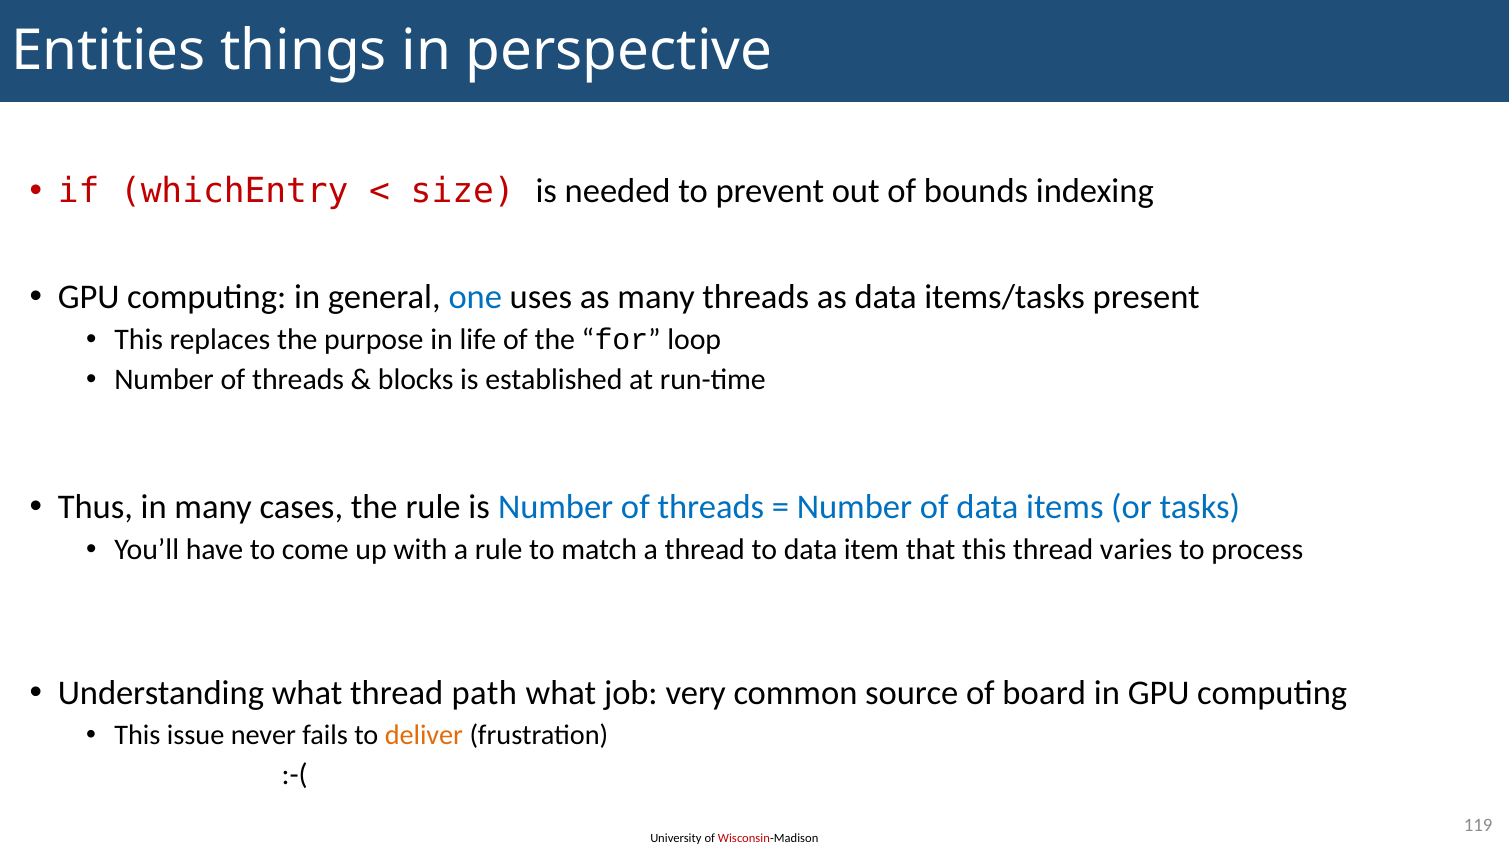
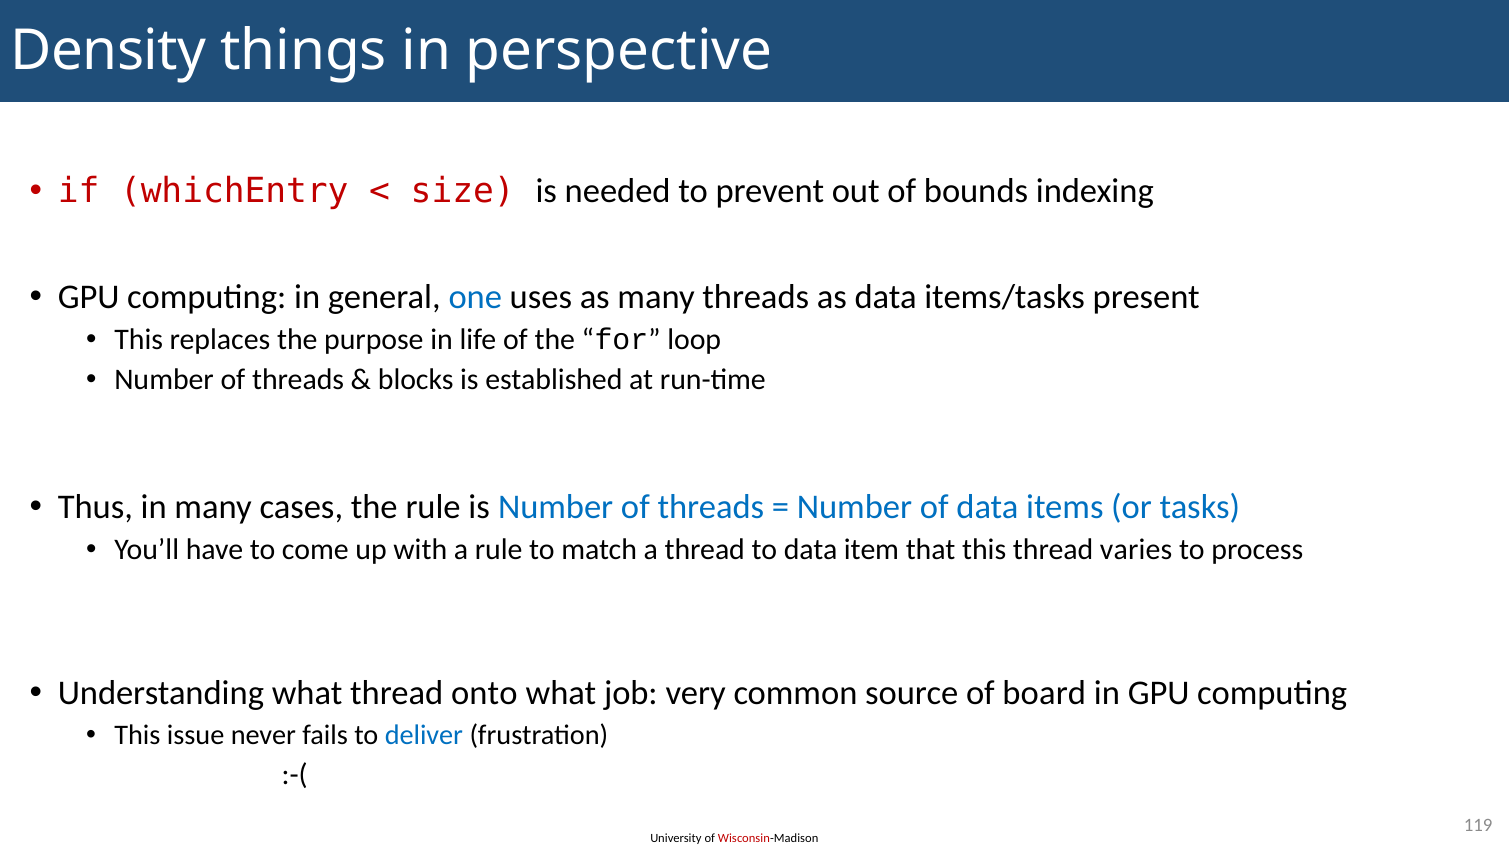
Entities: Entities -> Density (109, 51)
path: path -> onto (484, 693)
deliver colour: orange -> blue (424, 735)
